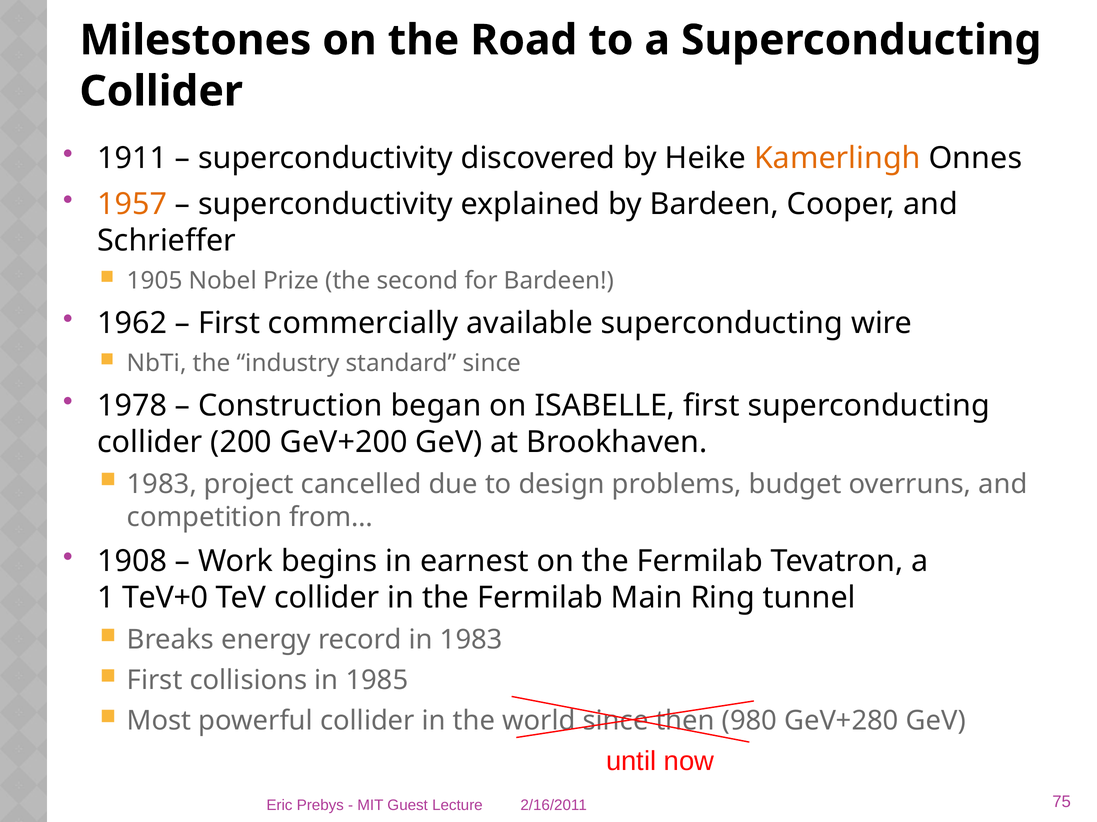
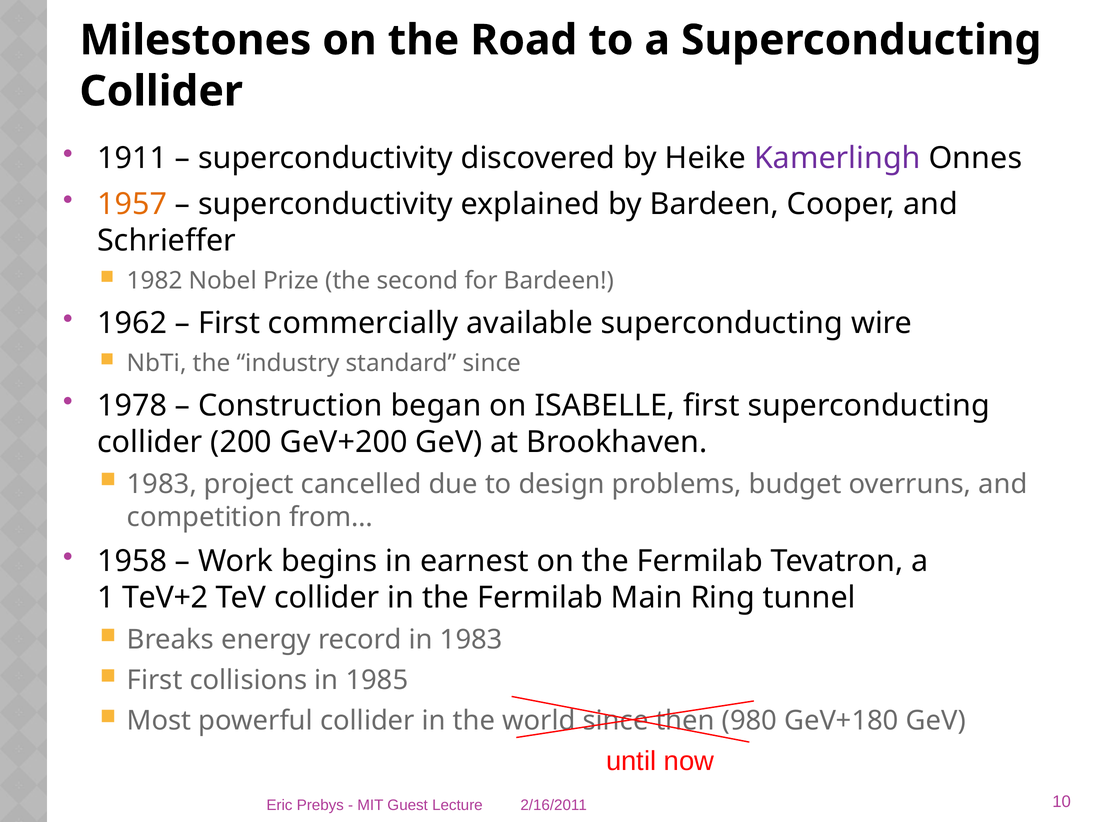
Kamerlingh colour: orange -> purple (837, 158)
1905: 1905 -> 1982 (155, 281)
1908: 1908 -> 1958 (132, 562)
TeV+0: TeV+0 -> TeV+2 (165, 598)
GeV+280: GeV+280 -> GeV+180 (841, 721)
75: 75 -> 10 (1062, 802)
